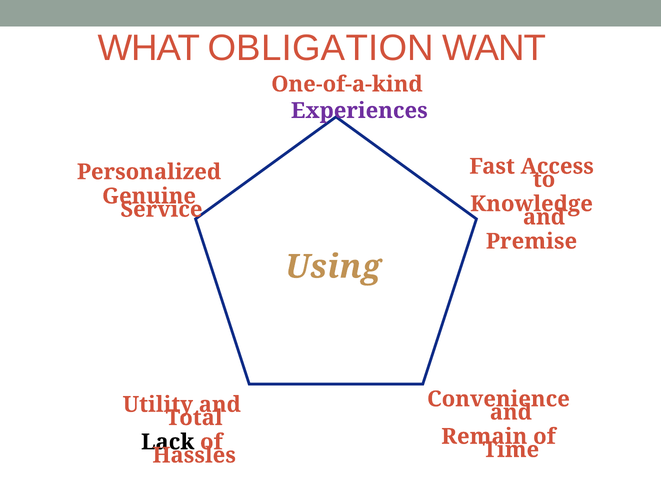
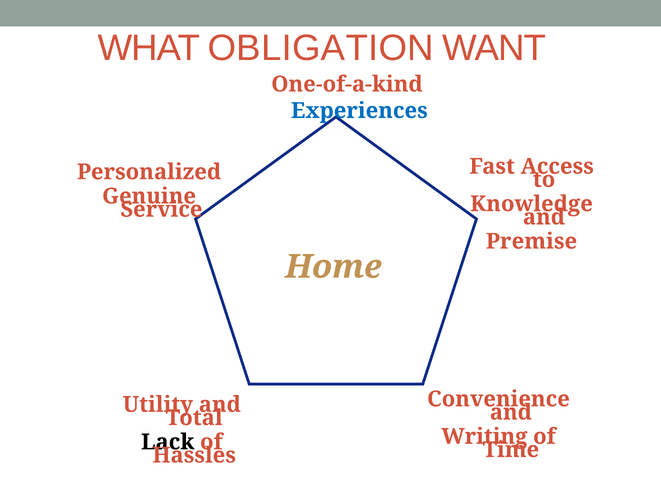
Experiences colour: purple -> blue (359, 111)
Using: Using -> Home (333, 267)
Remain: Remain -> Writing (484, 436)
